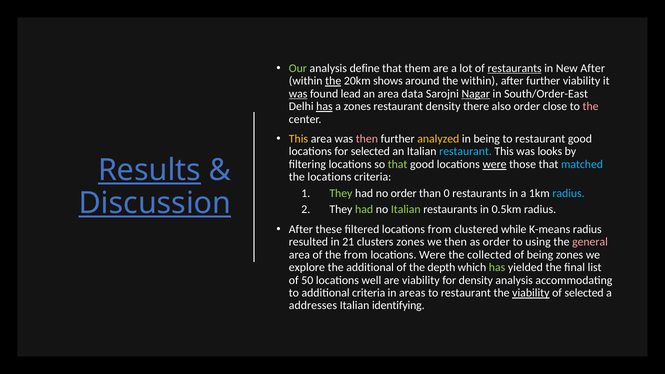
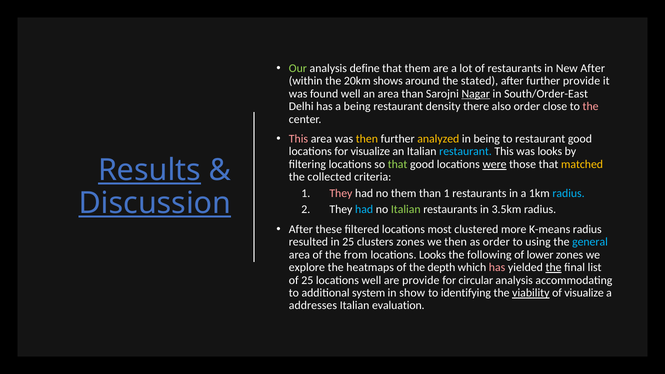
restaurants underline: present -> none (515, 68)
the underline: present -> none (333, 81)
the within: within -> stated (480, 81)
further viability: viability -> provide (582, 81)
was underline: present -> none (298, 94)
found lead: lead -> well (351, 94)
area data: data -> than (412, 94)
has underline: present -> none (324, 106)
a zones: zones -> being (357, 106)
This colour: yellow -> pink (298, 139)
then colour: pink -> yellow (367, 139)
for selected: selected -> visualize (370, 152)
matched colour: light blue -> yellow (582, 164)
the locations: locations -> collected (329, 177)
They colour: light green -> pink (341, 193)
no order: order -> them (404, 193)
than 0: 0 -> 1 (447, 193)
had colour: light green -> light blue (364, 210)
0.5km: 0.5km -> 3.5km (506, 210)
locations from: from -> most (440, 229)
while: while -> more (514, 229)
in 21: 21 -> 25 (348, 242)
general colour: pink -> light blue (590, 242)
Were: Were -> Looks (432, 255)
collected: collected -> following (489, 255)
of being: being -> lower (540, 255)
the additional: additional -> heatmaps (370, 267)
has colour: light green -> pink (497, 267)
the underline: none -> present (554, 267)
of 50: 50 -> 25 (307, 280)
are viability: viability -> provide (421, 280)
for density: density -> circular (476, 280)
additional criteria: criteria -> system (369, 293)
areas: areas -> show (412, 293)
restaurant: restaurant -> identifying (466, 293)
of selected: selected -> visualize (584, 293)
identifying: identifying -> evaluation (398, 306)
